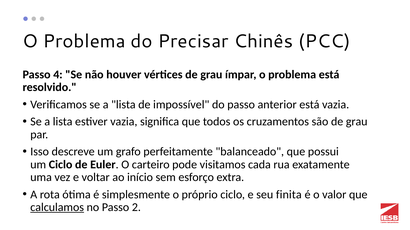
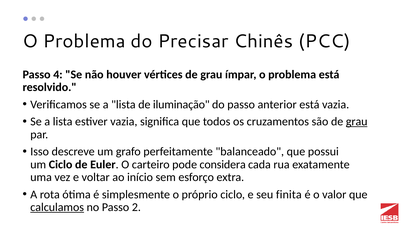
impossível: impossível -> iluminação (181, 105)
grau underline: none -> present (357, 122)
visitamos: visitamos -> considera (223, 165)
